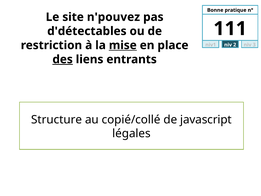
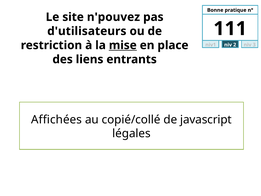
d'détectables: d'détectables -> d'utilisateurs (87, 31)
des underline: present -> none (63, 59)
Structure: Structure -> Affichées (57, 119)
